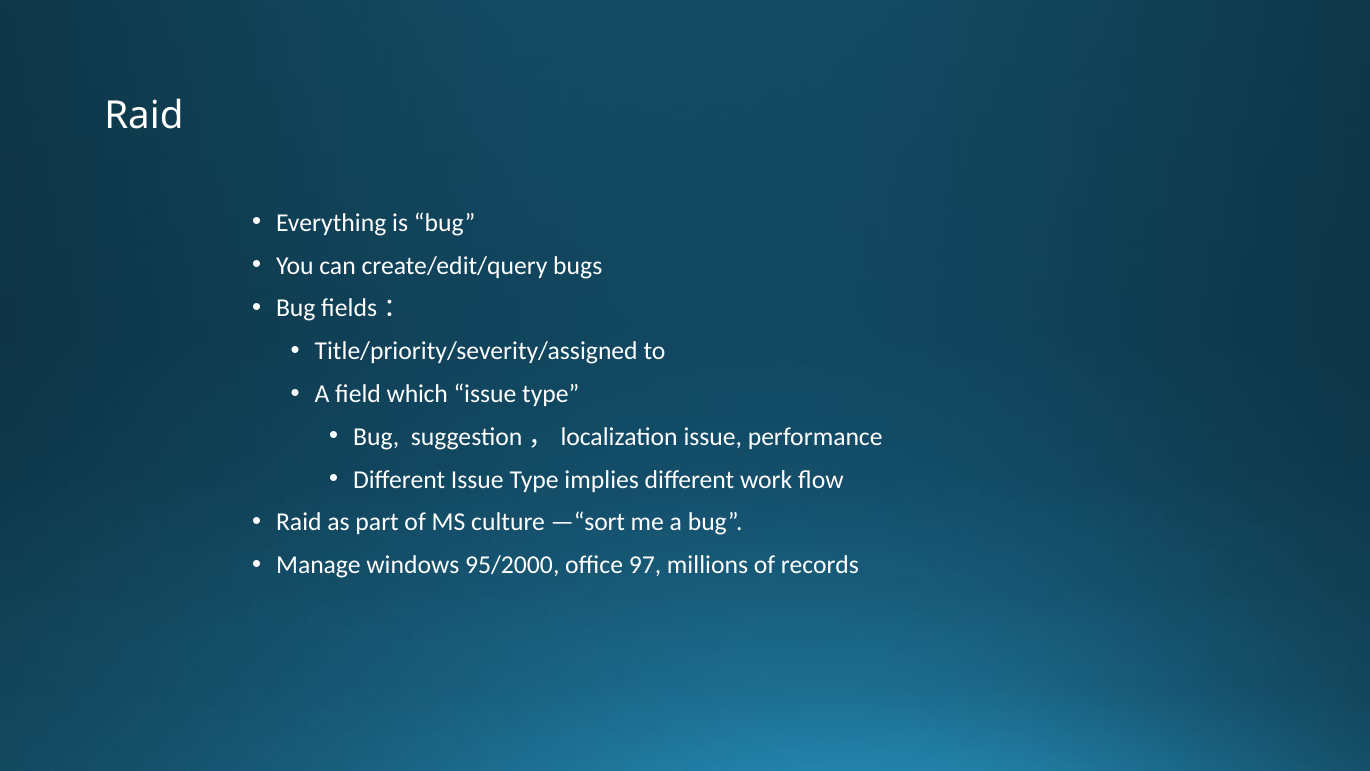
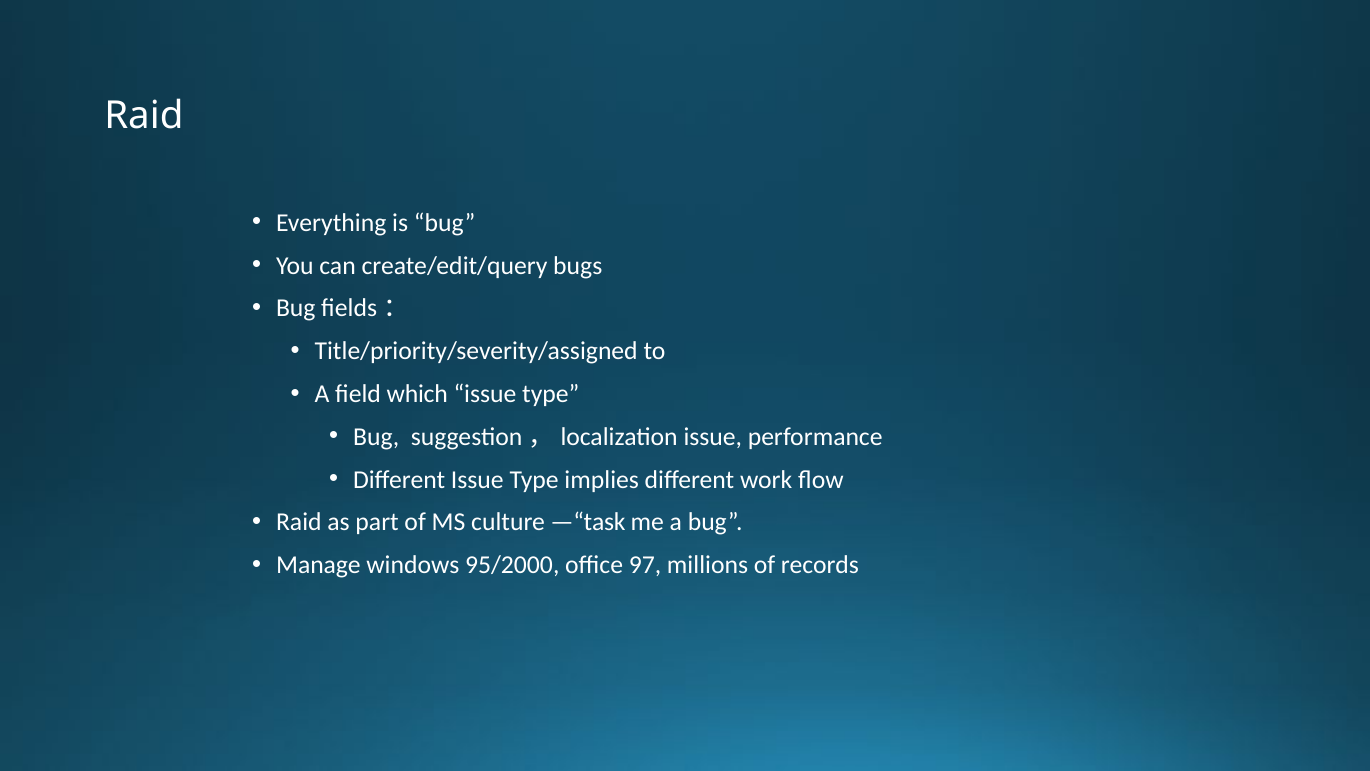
—“sort: —“sort -> —“task (588, 522)
